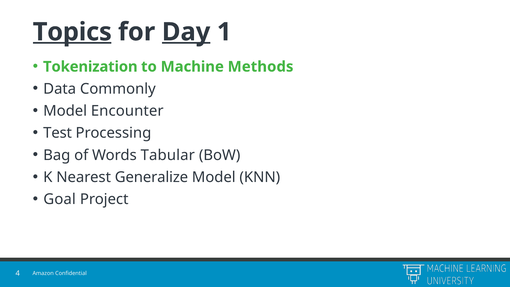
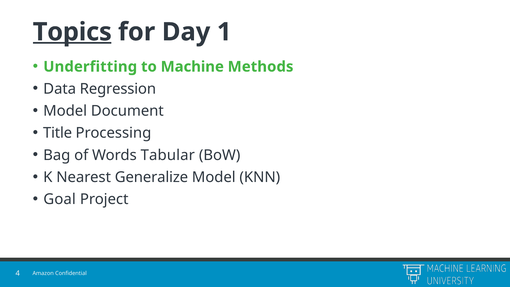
Day underline: present -> none (186, 32)
Tokenization: Tokenization -> Underfitting (90, 67)
Commonly: Commonly -> Regression (118, 89)
Encounter: Encounter -> Document (127, 111)
Test: Test -> Title (58, 133)
